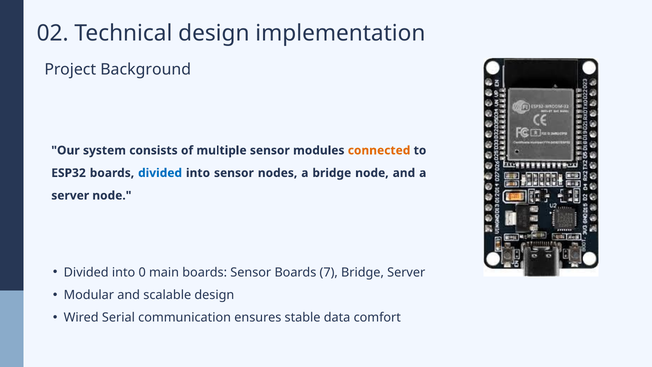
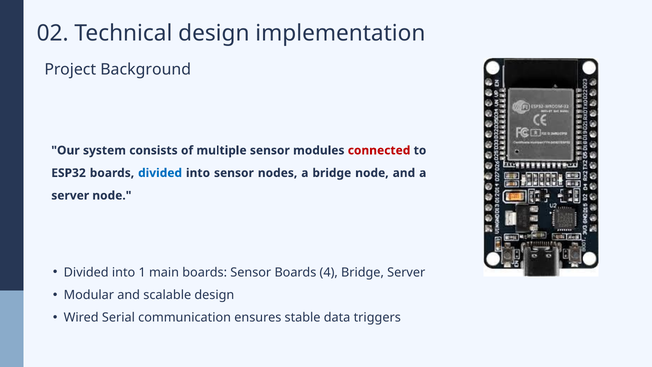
connected colour: orange -> red (379, 150)
0: 0 -> 1 (142, 272)
7: 7 -> 4 (329, 272)
comfort: comfort -> triggers (377, 317)
